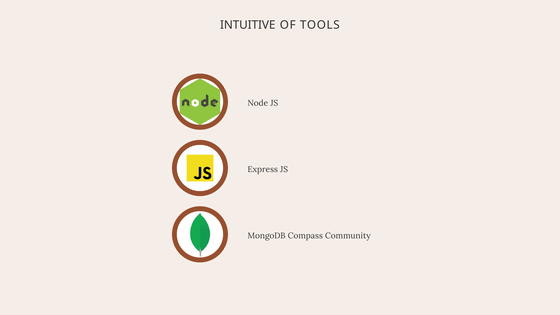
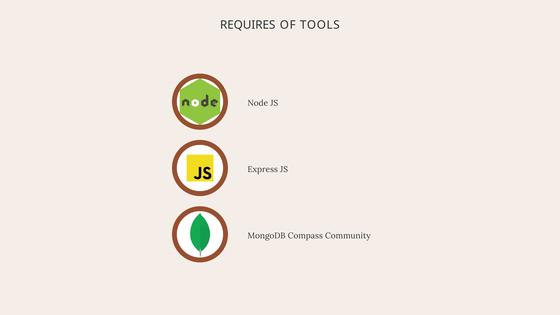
INTUITIVE: INTUITIVE -> REQUIRES (248, 25)
